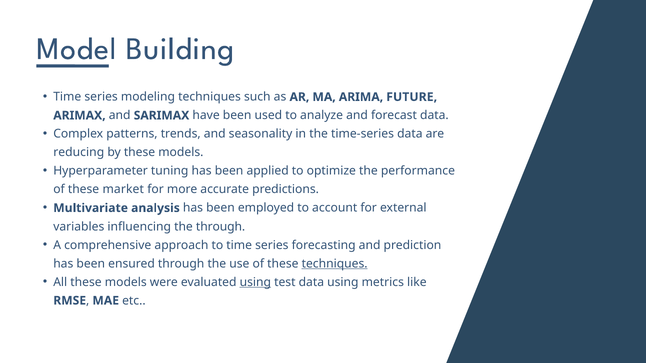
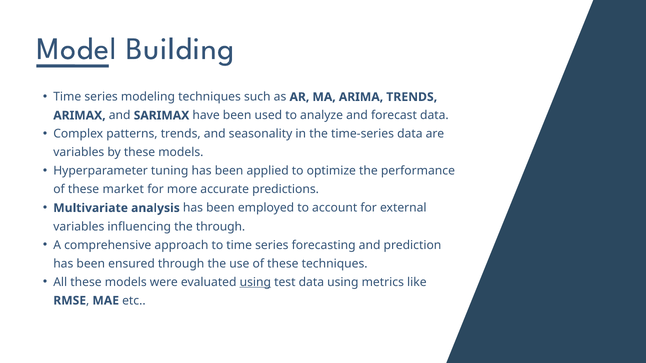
ARIMA FUTURE: FUTURE -> TRENDS (412, 97)
reducing: reducing -> variables (79, 153)
techniques underline: present -> none (335, 264)
